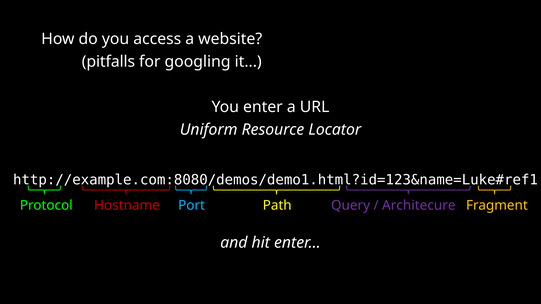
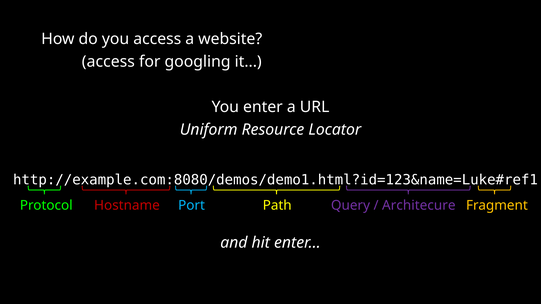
pitfalls: pitfalls -> access (108, 62)
